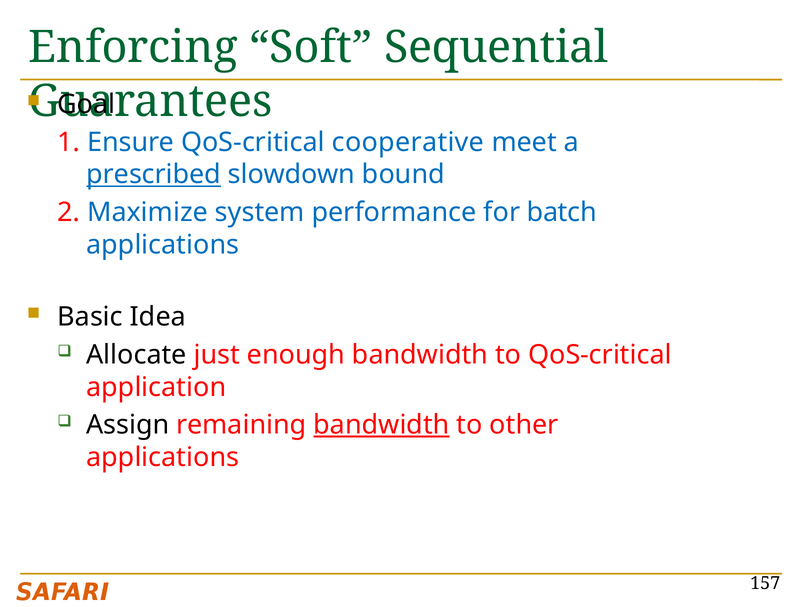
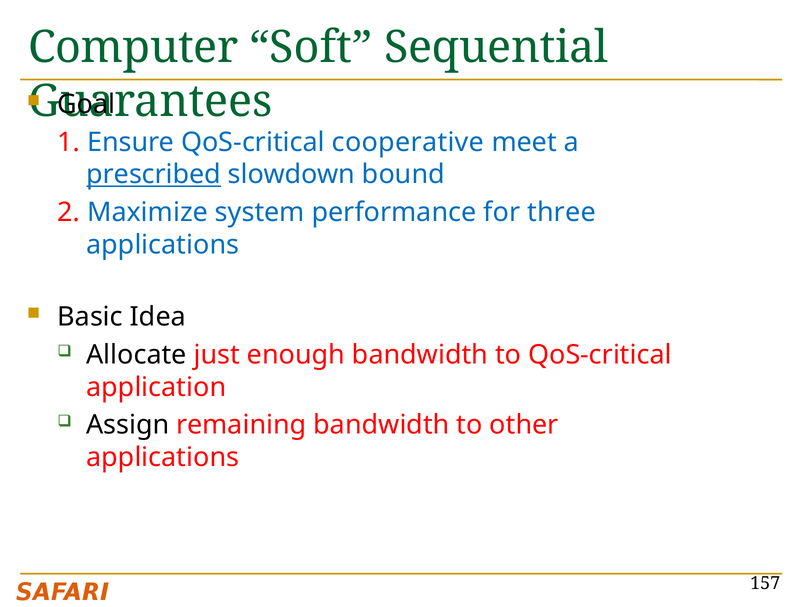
Enforcing: Enforcing -> Computer (133, 48)
batch: batch -> three (562, 212)
bandwidth underline: present -> none (381, 425)
